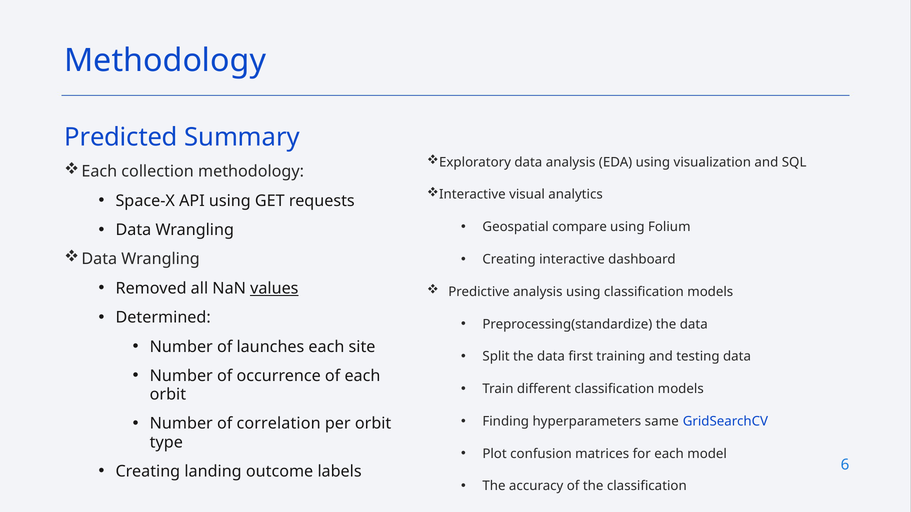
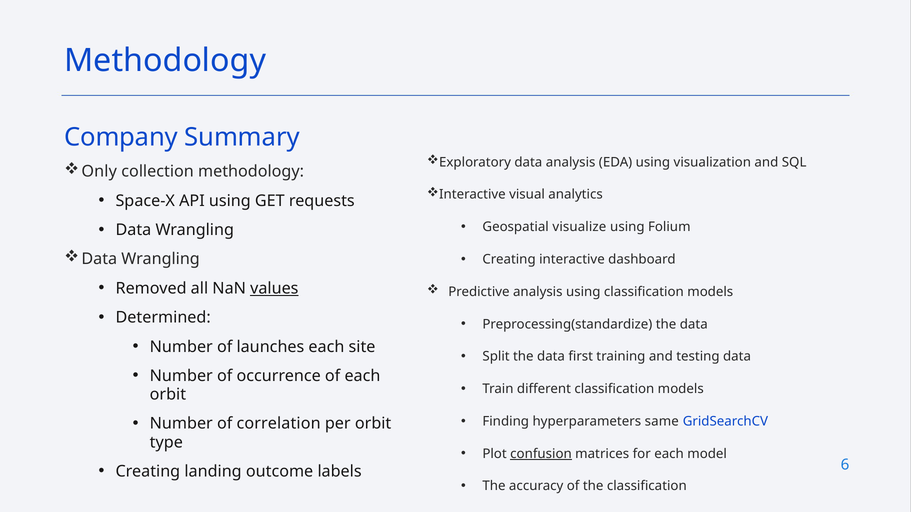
Predicted: Predicted -> Company (121, 137)
Each: Each -> Only (99, 172)
compare: compare -> visualize (579, 227)
confusion underline: none -> present (541, 454)
